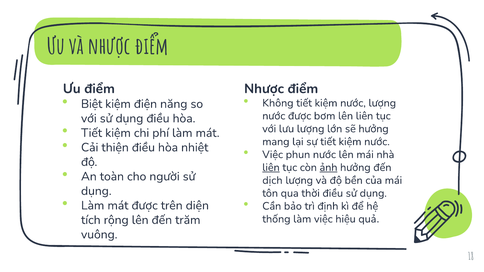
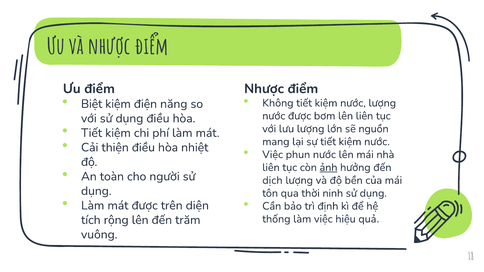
sẽ hưởng: hưởng -> nguồn (374, 129)
liên underline: present -> none (271, 168)
thời điều: điều -> ninh (333, 193)
